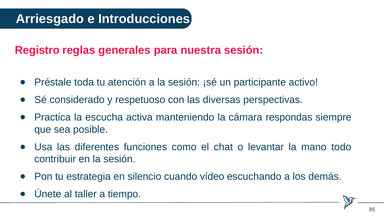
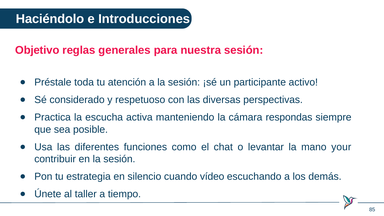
Arriesgado: Arriesgado -> Haciéndolo (50, 19)
Registro: Registro -> Objetivo (37, 50)
todo: todo -> your (341, 147)
